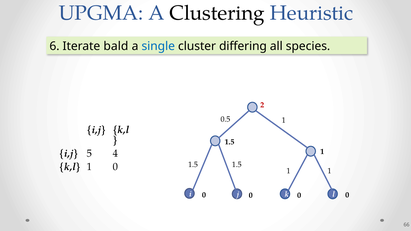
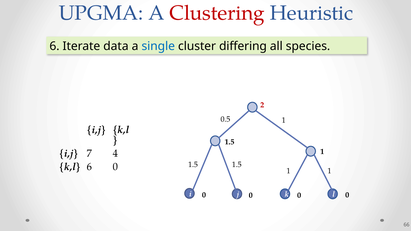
Clustering colour: black -> red (217, 13)
bald: bald -> data (116, 46)
5: 5 -> 7 (90, 153)
k,l 1: 1 -> 6 (90, 167)
